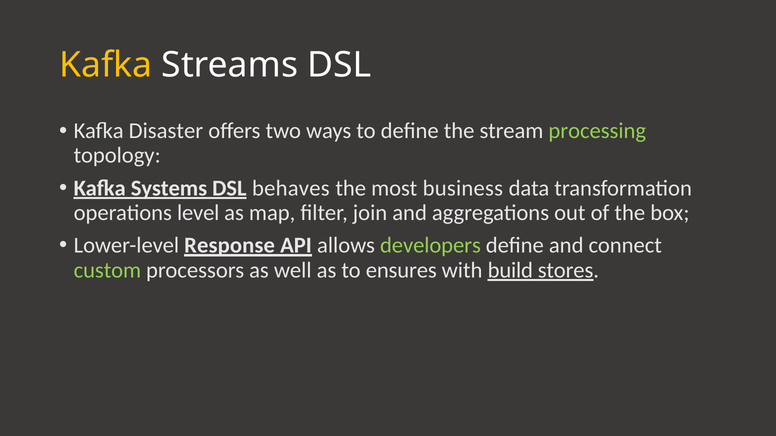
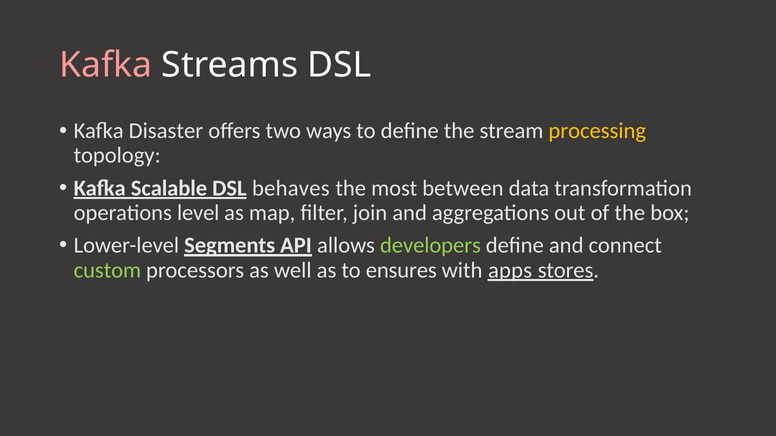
Kafka colour: yellow -> pink (106, 65)
processing colour: light green -> yellow (597, 131)
Systems: Systems -> Scalable (169, 188)
business: business -> between (463, 188)
Response: Response -> Segments (230, 246)
build: build -> apps (510, 271)
